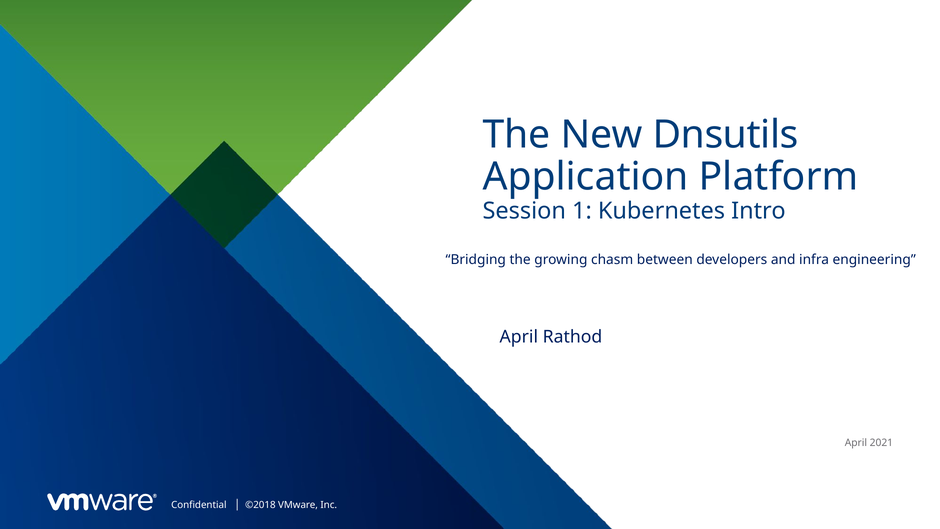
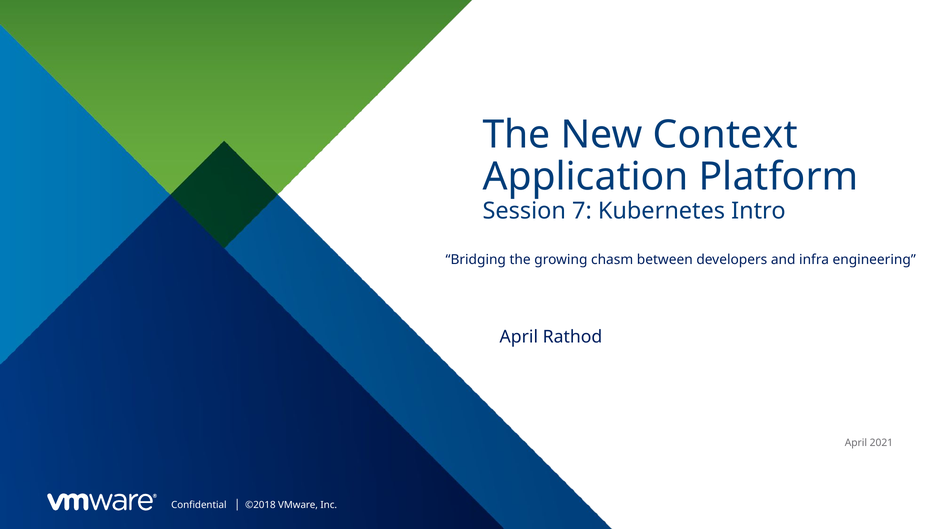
Dnsutils: Dnsutils -> Context (725, 135)
1: 1 -> 7 (582, 211)
